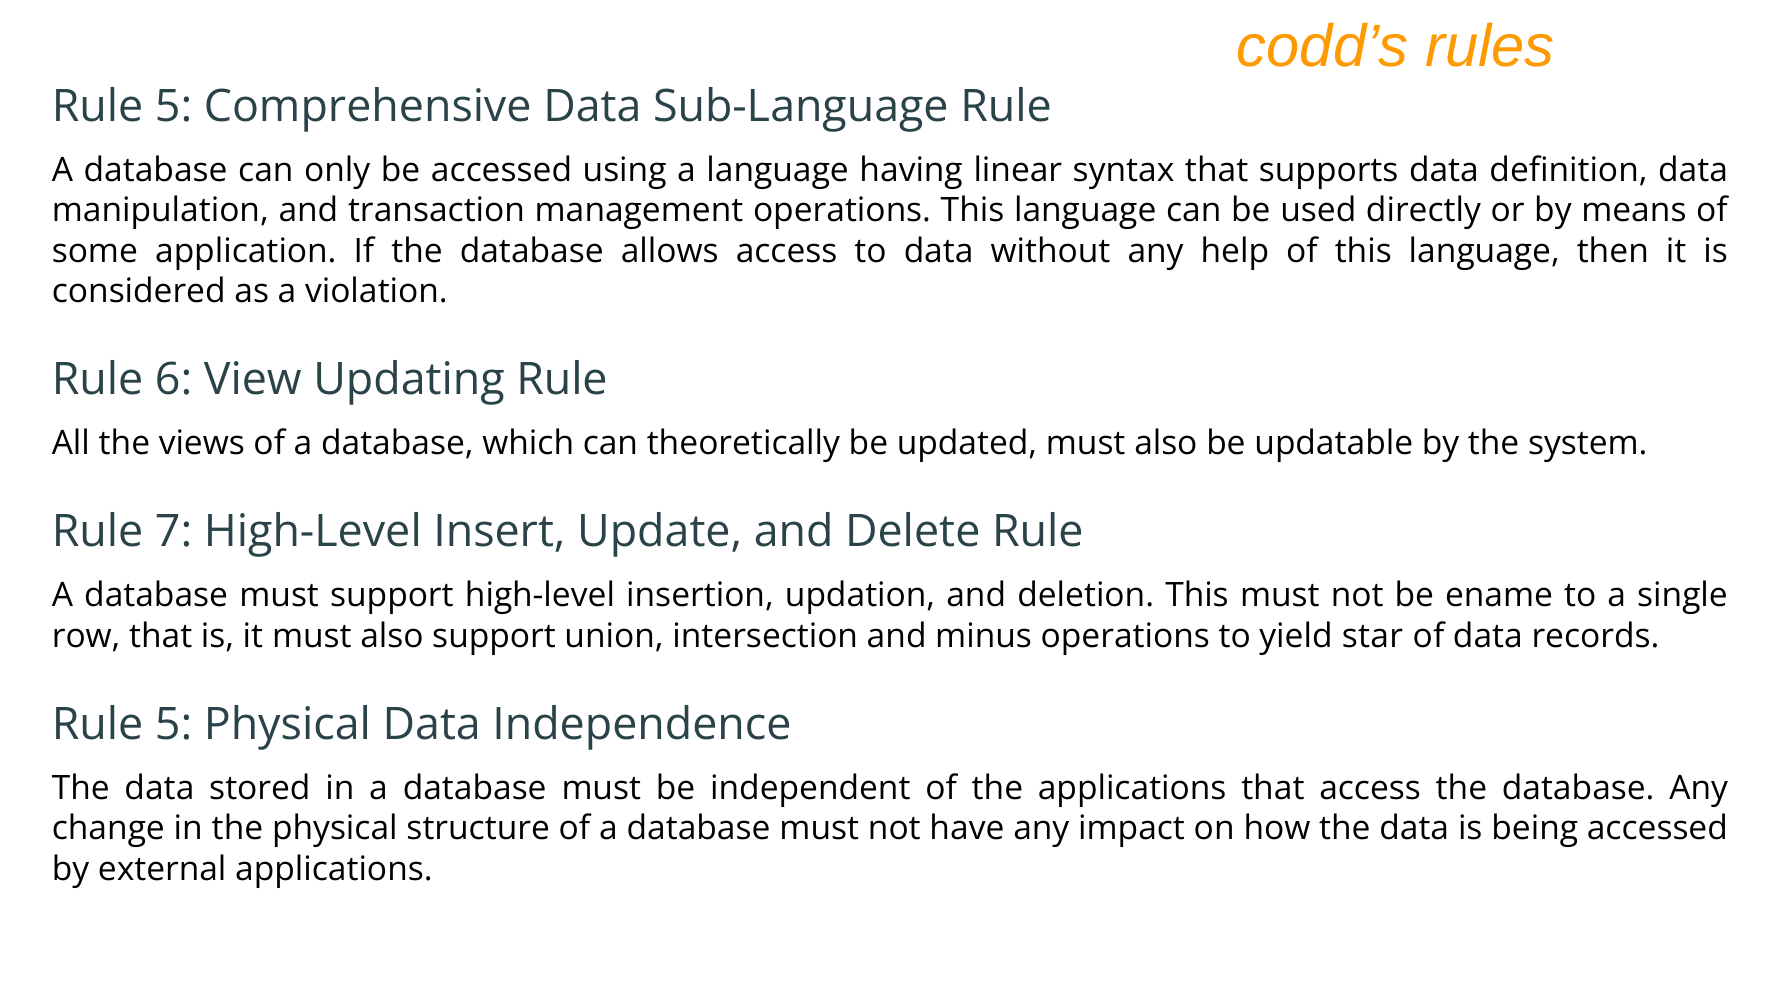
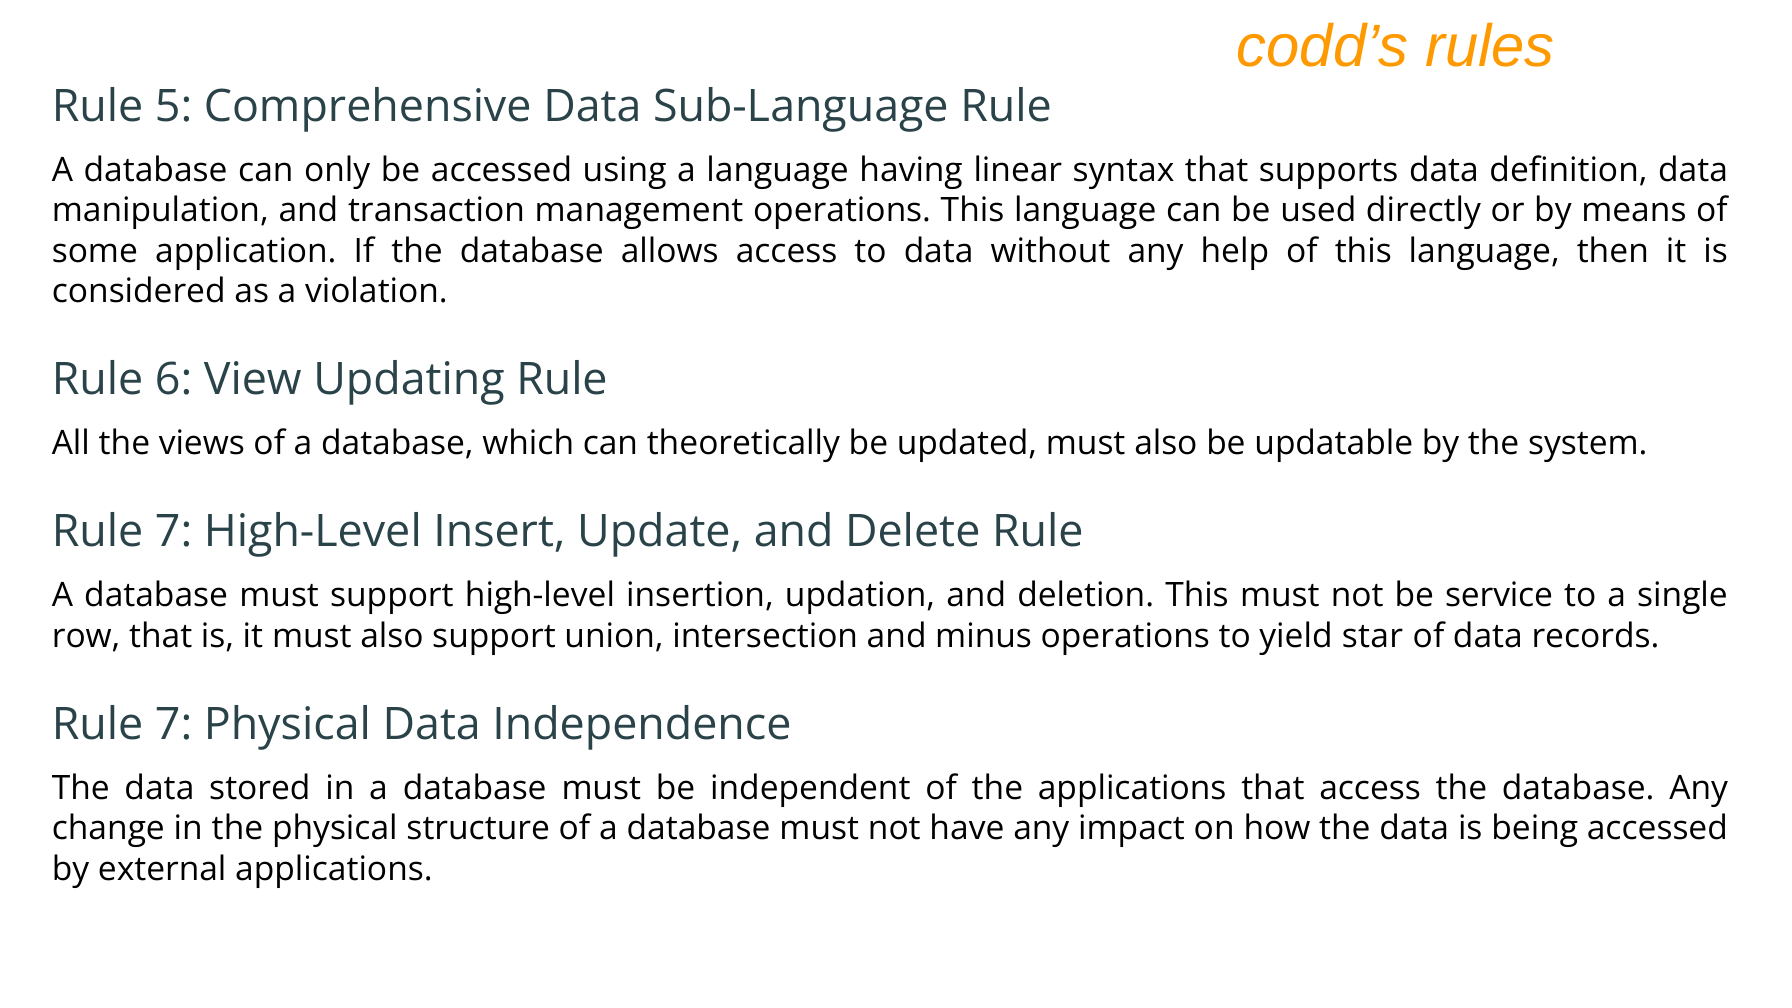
ename: ename -> service (1499, 596)
5: 5 -> 7 (174, 724)
